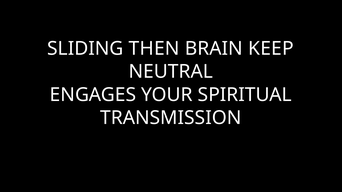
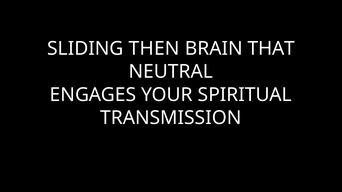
KEEP: KEEP -> THAT (271, 49)
